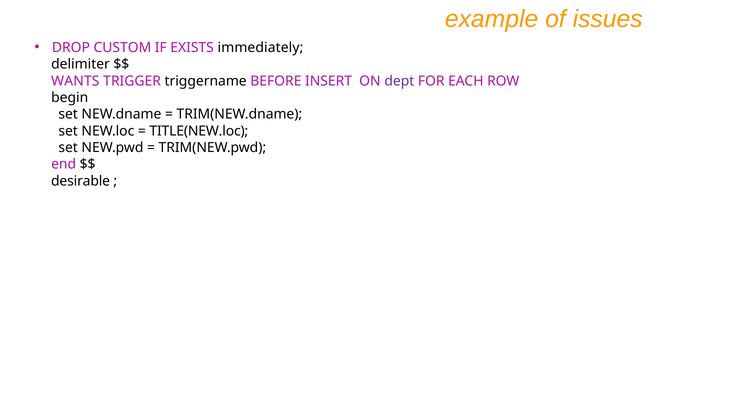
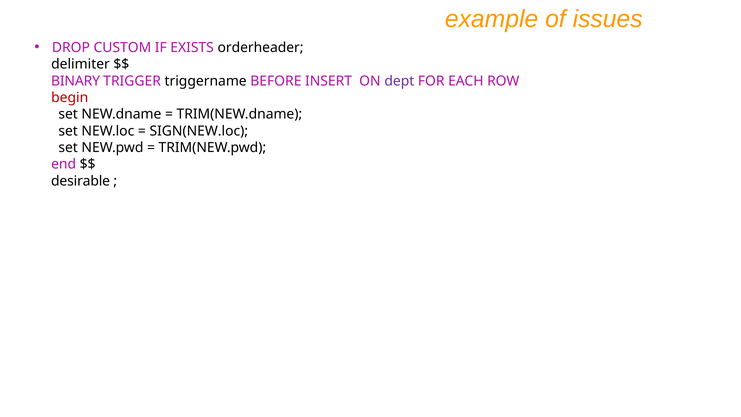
immediately: immediately -> orderheader (261, 48)
WANTS: WANTS -> BINARY (76, 81)
begin colour: black -> red (70, 98)
TITLE(NEW.loc: TITLE(NEW.loc -> SIGN(NEW.loc (199, 131)
